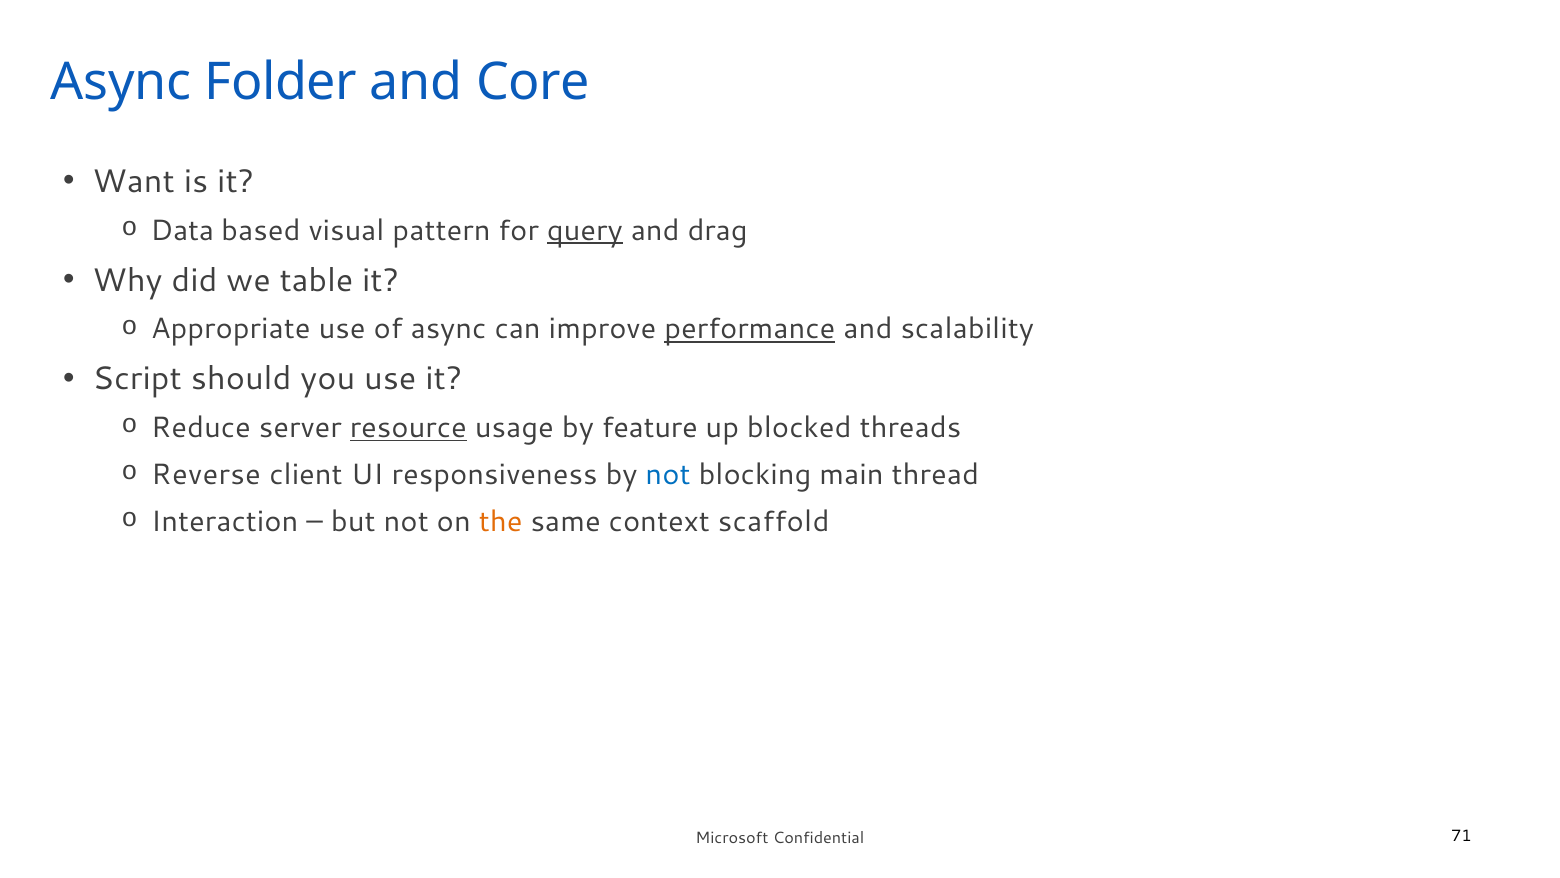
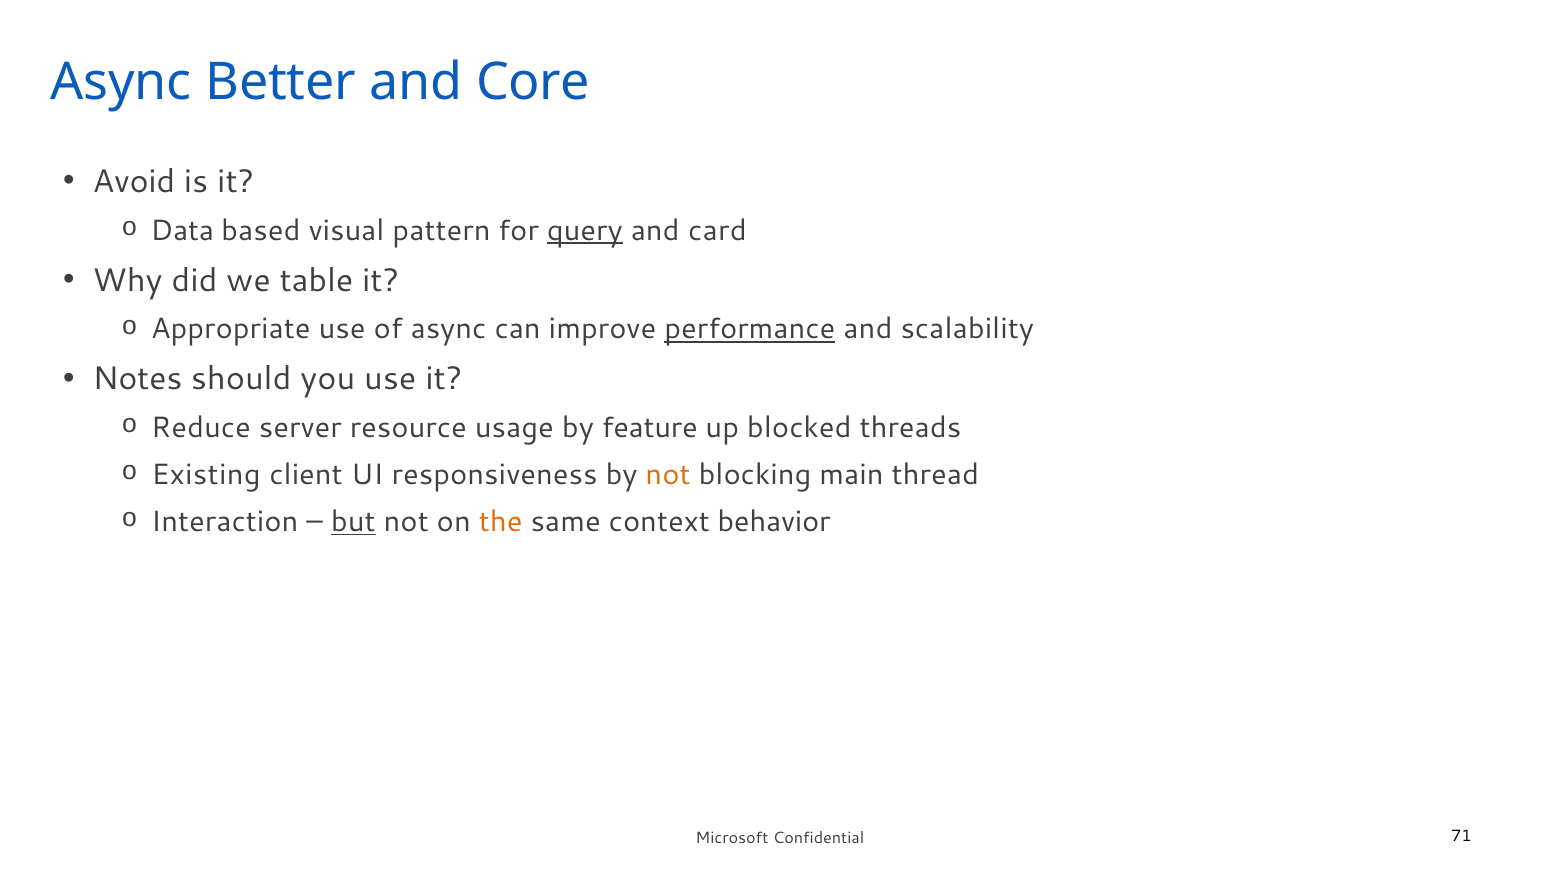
Folder: Folder -> Better (281, 82)
Want: Want -> Avoid (134, 182)
drag: drag -> card (717, 230)
Script: Script -> Notes (137, 379)
resource underline: present -> none (408, 428)
Reverse: Reverse -> Existing (206, 475)
not colour: blue -> orange (668, 475)
but underline: none -> present (353, 522)
scaffold: scaffold -> behavior (774, 522)
